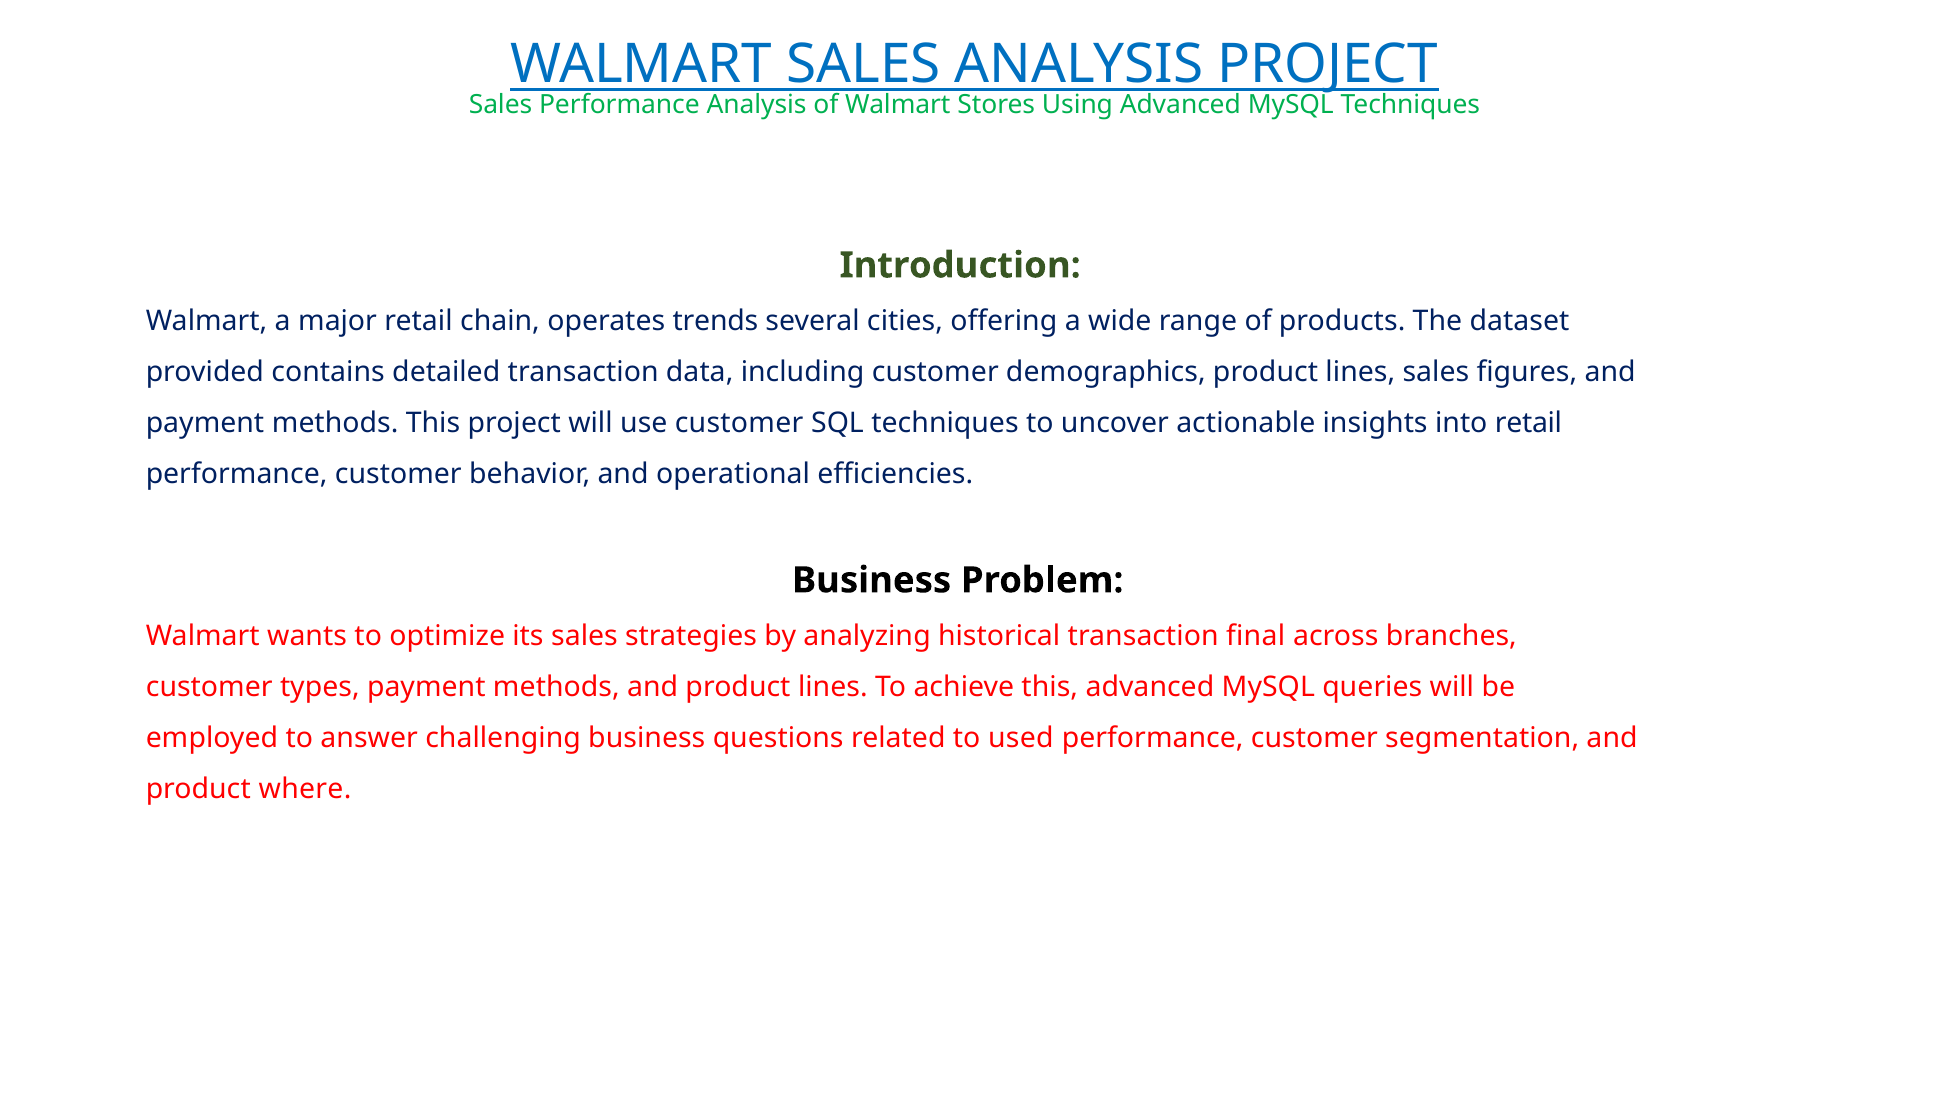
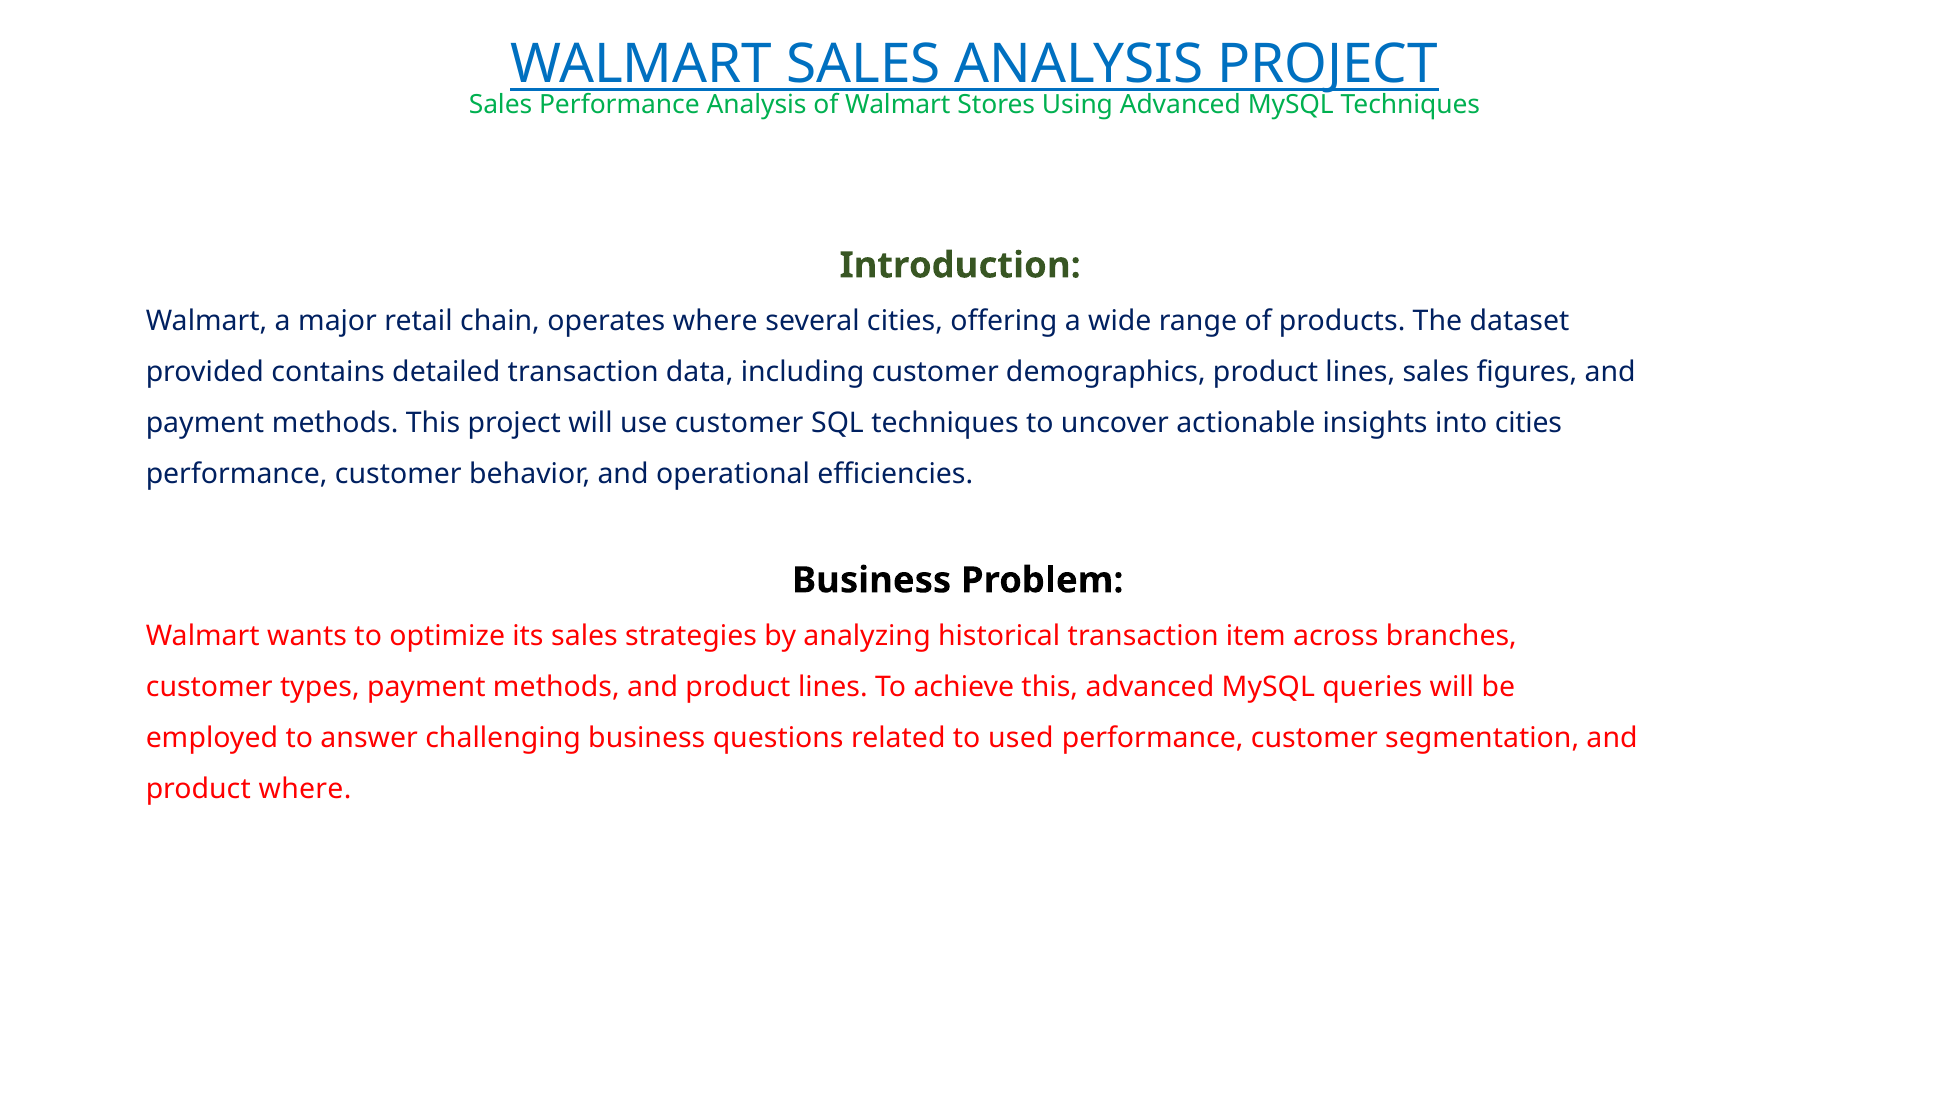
operates trends: trends -> where (715, 321)
into retail: retail -> cities (1528, 423)
final: final -> item (1256, 636)
